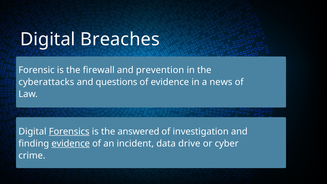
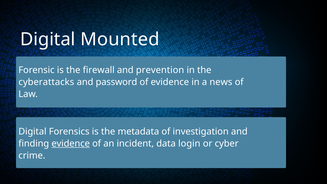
Breaches: Breaches -> Mounted (120, 39)
questions: questions -> password (116, 82)
Forensics underline: present -> none (69, 132)
answered: answered -> metadata (138, 132)
drive: drive -> login (189, 144)
